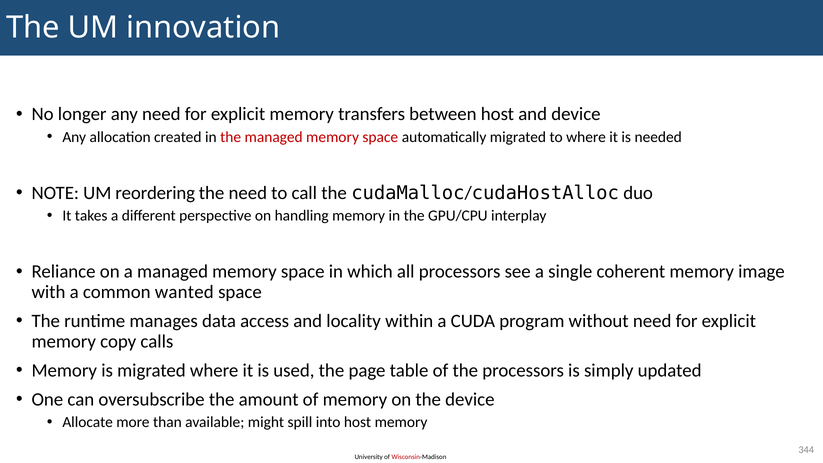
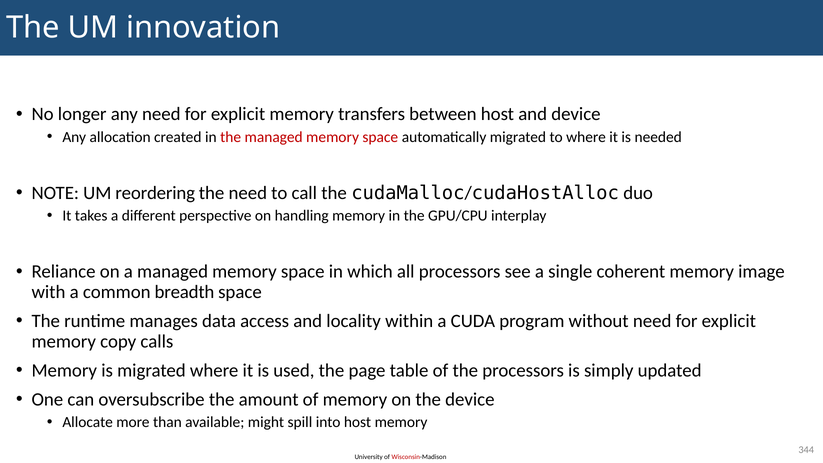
wanted: wanted -> breadth (184, 292)
